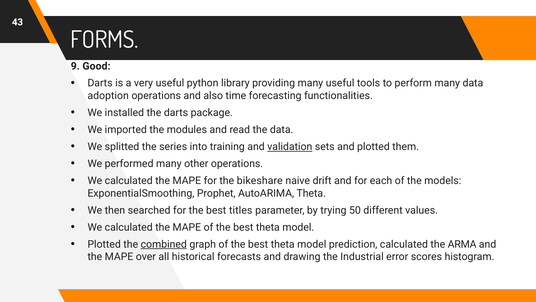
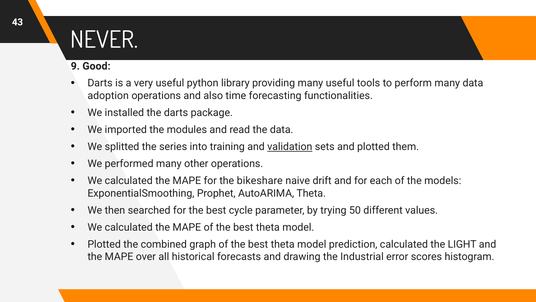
FORMS: FORMS -> NEVER (104, 40)
titles: titles -> cycle (241, 210)
combined underline: present -> none (164, 244)
ARMA: ARMA -> LIGHT (462, 244)
